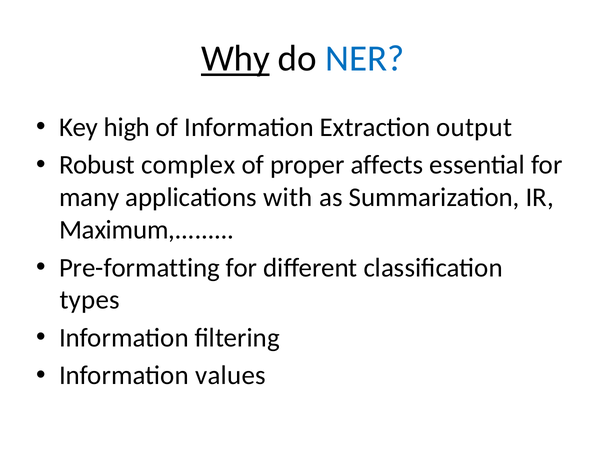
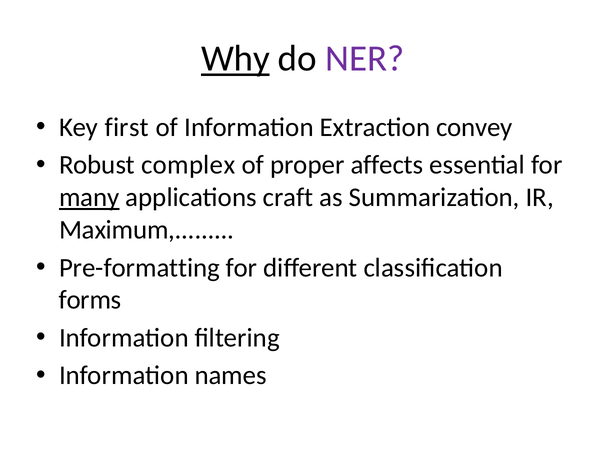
NER colour: blue -> purple (365, 59)
high: high -> first (127, 127)
output: output -> convey (474, 127)
many underline: none -> present (89, 197)
with: with -> craft (288, 197)
types: types -> forms (90, 300)
values: values -> names (231, 375)
